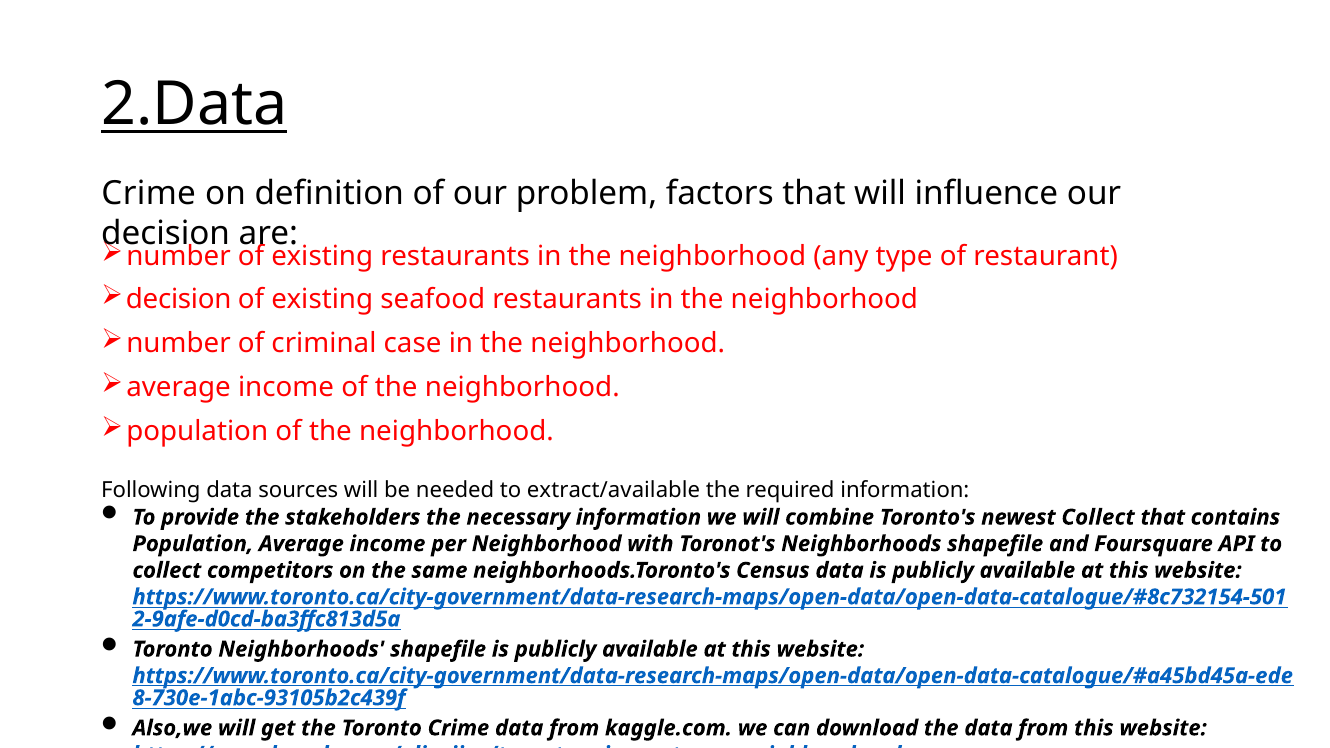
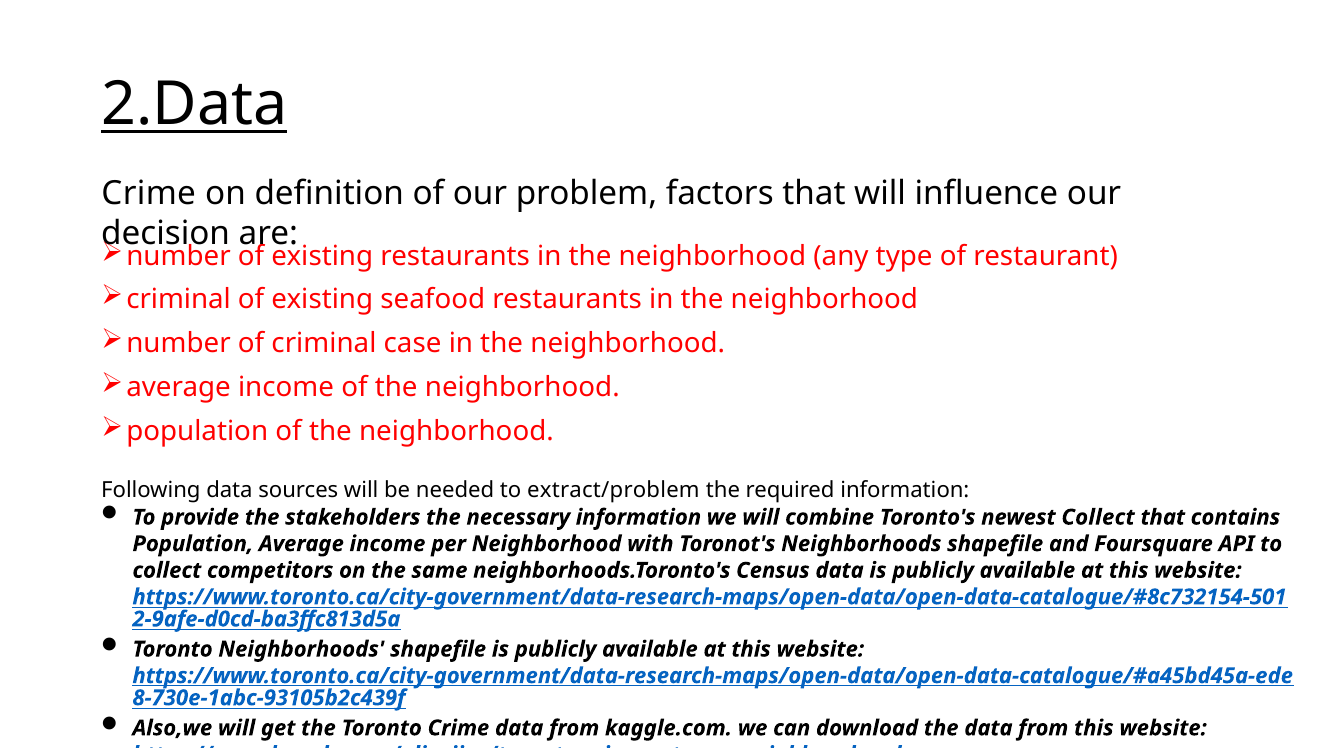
decision: decision -> criminal (179, 300)
extract/available: extract/available -> extract/problem (613, 491)
